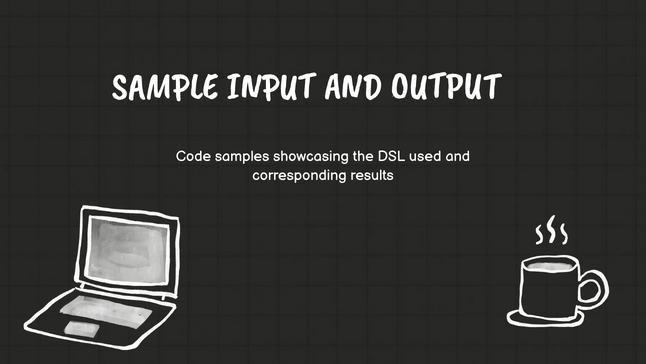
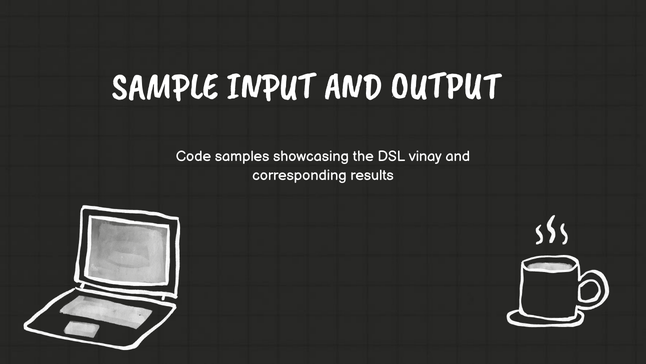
used: used -> vinay (425, 156)
